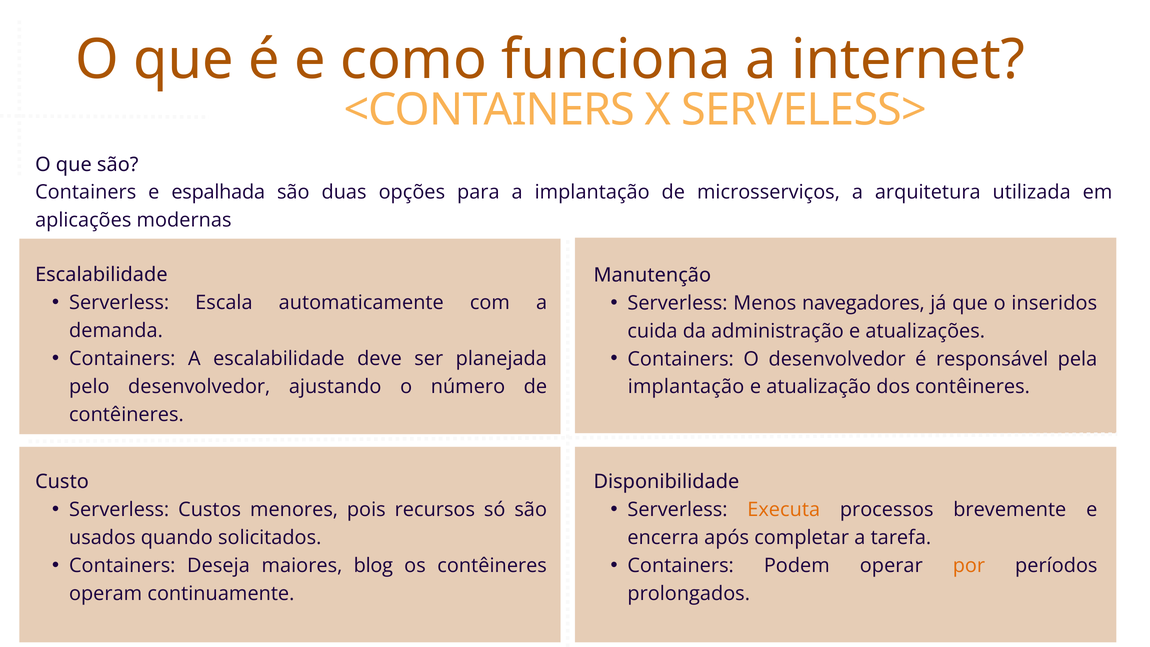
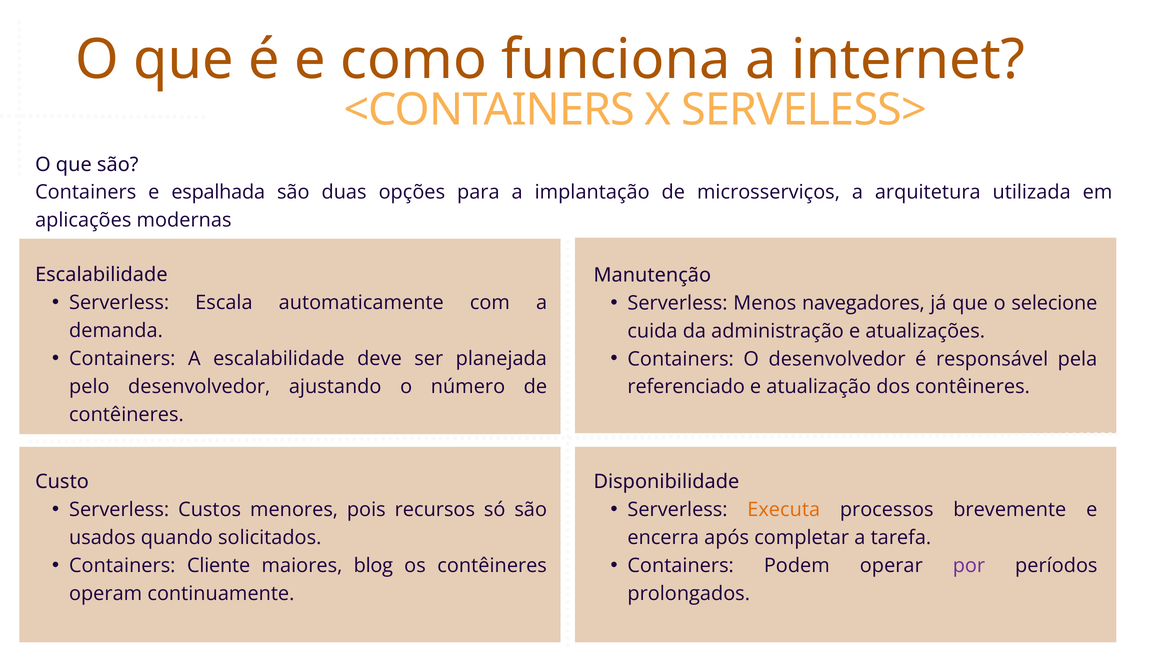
inseridos: inseridos -> selecione (1054, 303)
implantação: implantação -> referenciado (686, 387)
Deseja: Deseja -> Cliente (219, 566)
por colour: orange -> purple (969, 566)
